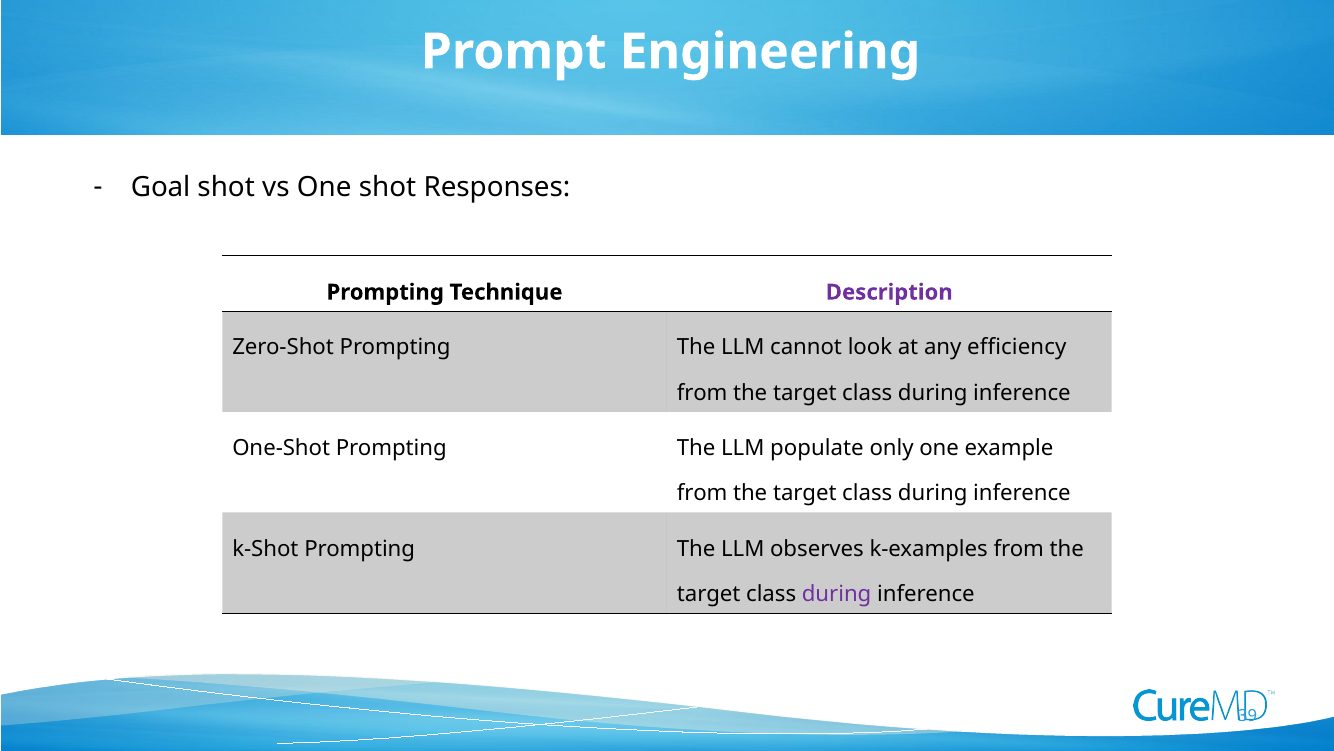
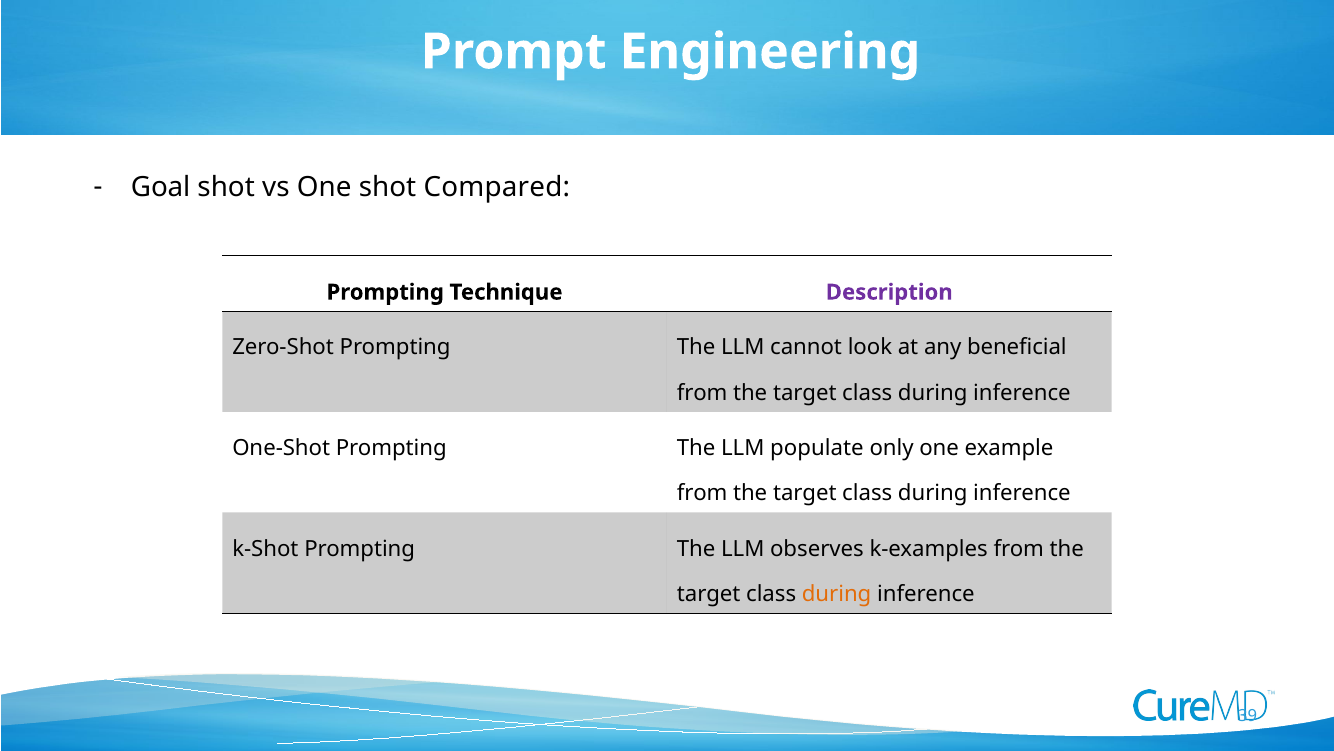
Responses: Responses -> Compared (497, 187)
efficiency: efficiency -> beneficial (1017, 347)
during colour: purple -> orange (837, 594)
